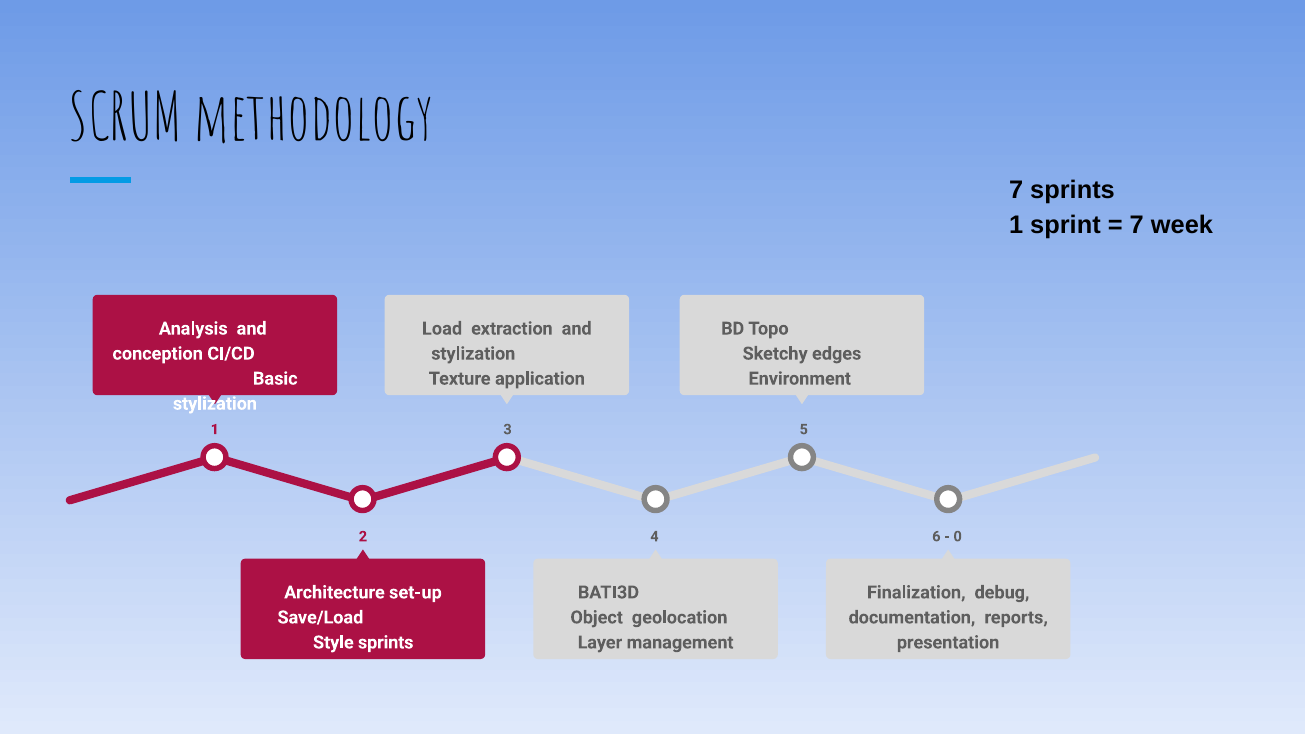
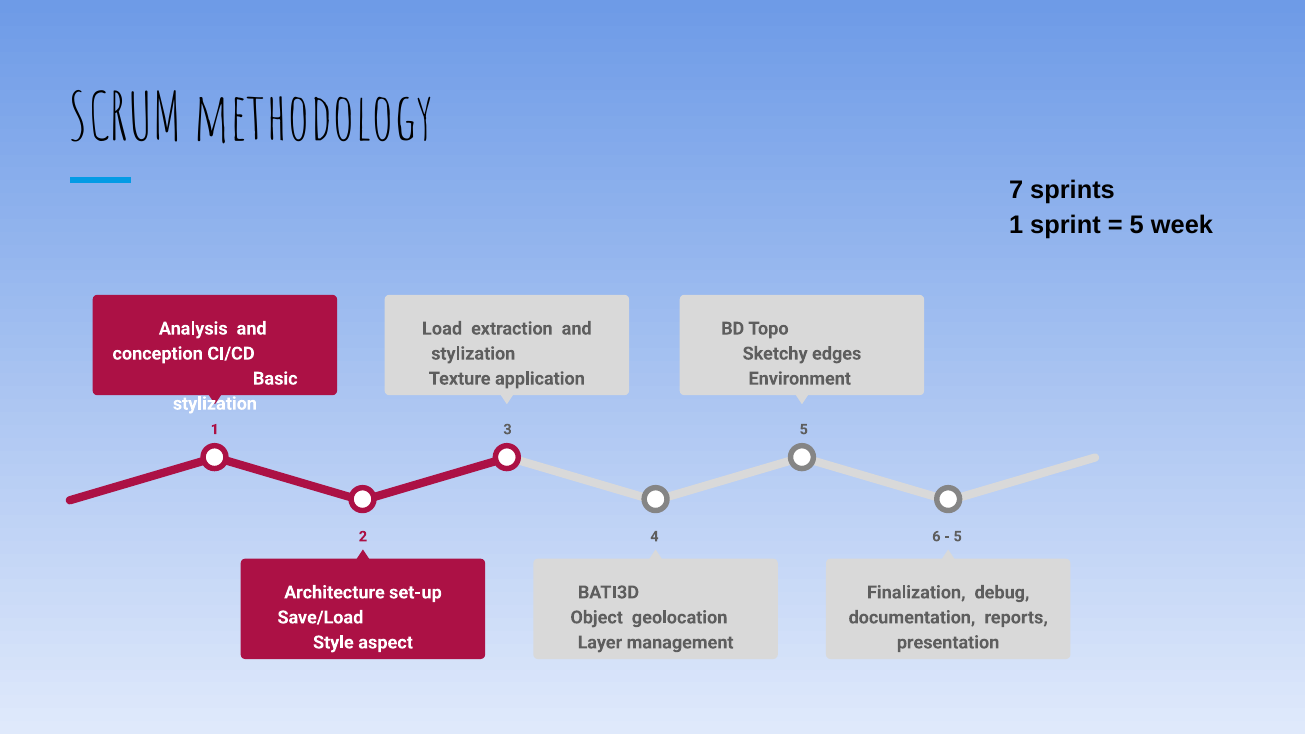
7: 7 -> 5 (1137, 225)
0: 0 -> 5 (958, 537)
Style sprints: sprints -> aspect (386, 643)
